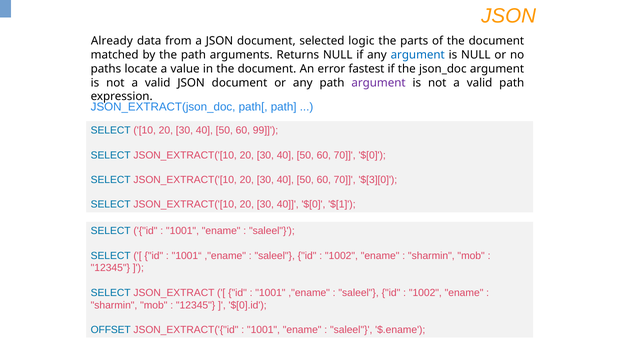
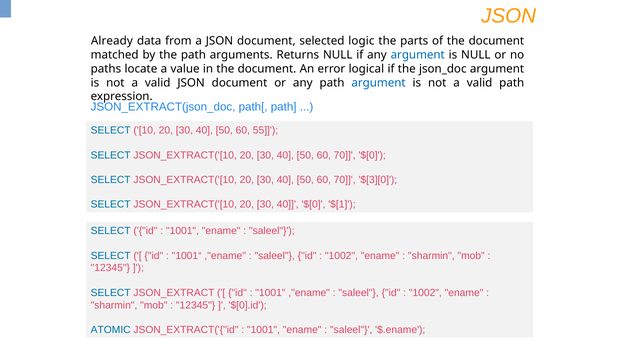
fastest: fastest -> logical (366, 69)
argument colour: purple -> blue (379, 83)
99: 99 -> 55 (266, 130)
OFFSET: OFFSET -> ATOMIC (111, 330)
